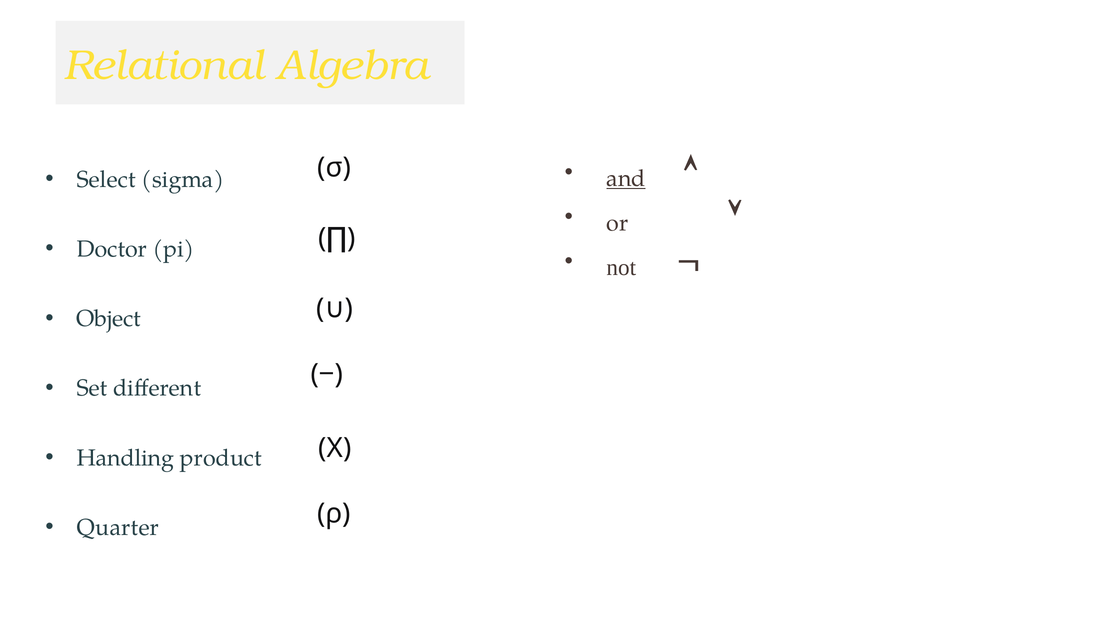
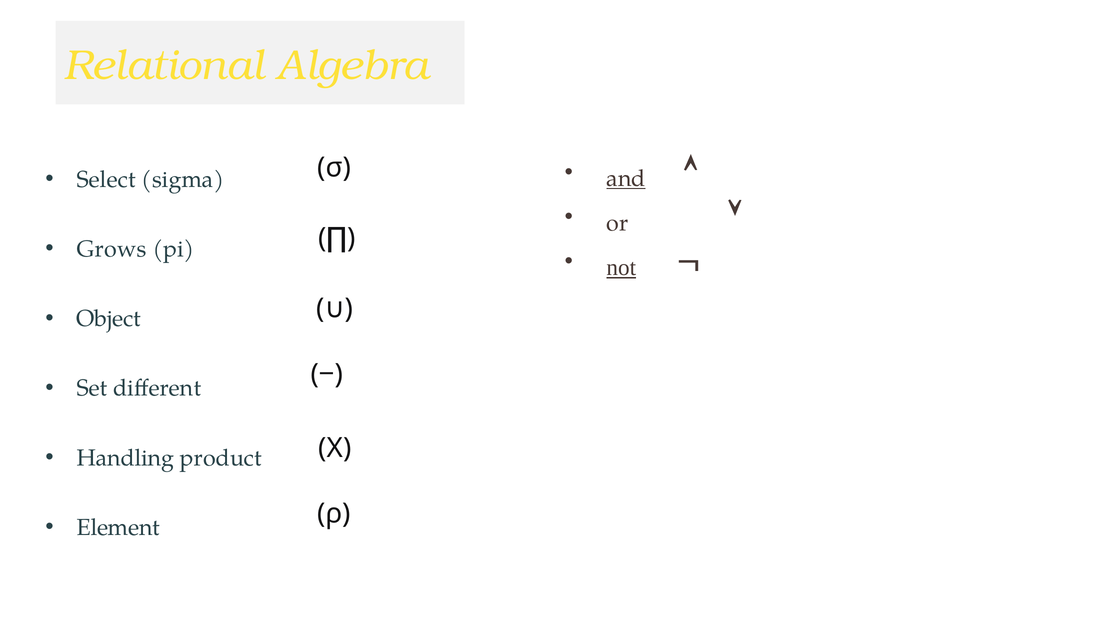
Doctor: Doctor -> Grows (112, 249)
not underline: none -> present (621, 268)
Quarter: Quarter -> Element (118, 527)
